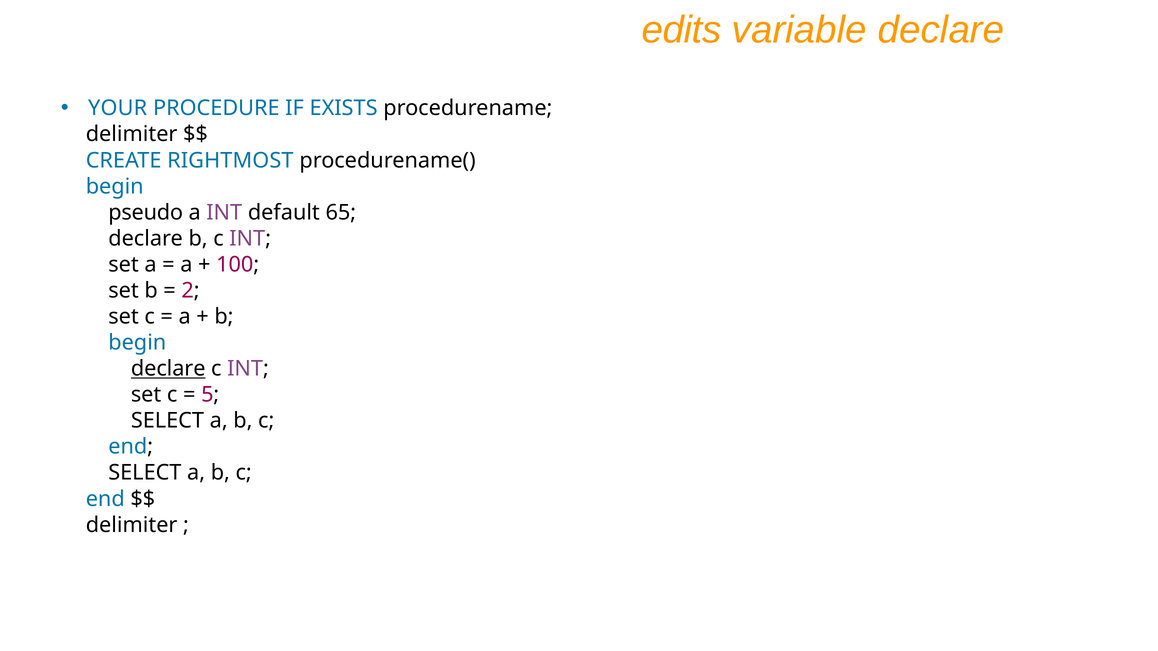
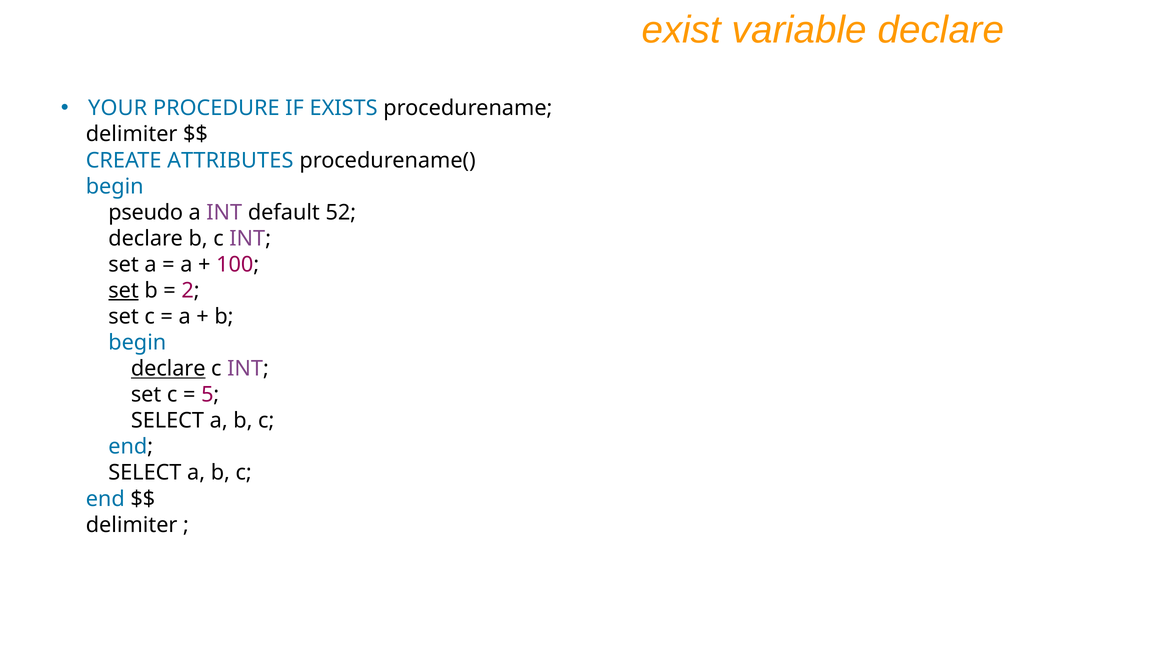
edits: edits -> exist (681, 30)
RIGHTMOST: RIGHTMOST -> ATTRIBUTES (230, 160)
65: 65 -> 52 (341, 213)
set underline: none -> present (124, 291)
